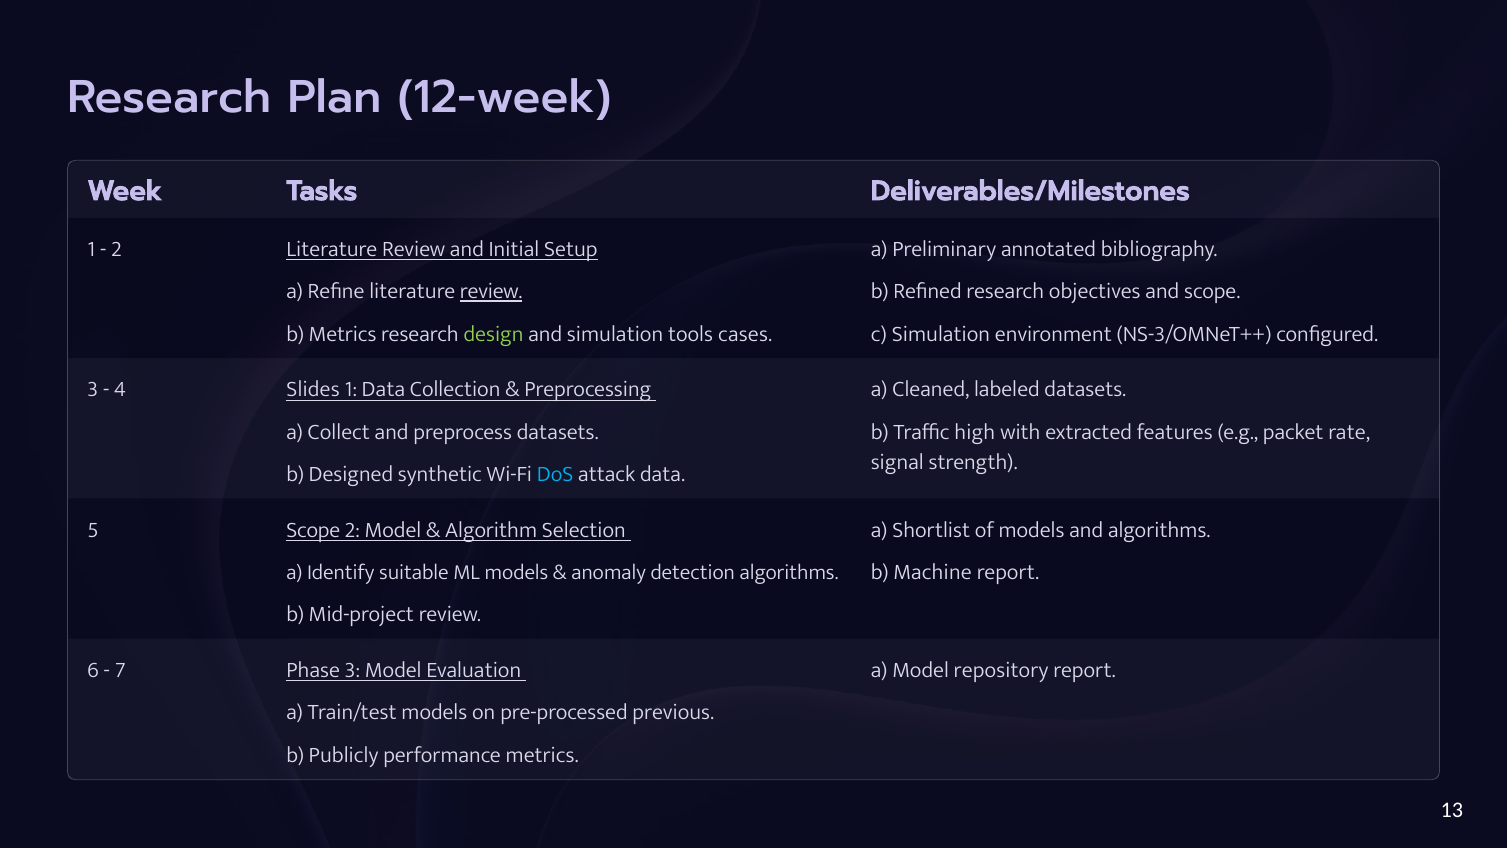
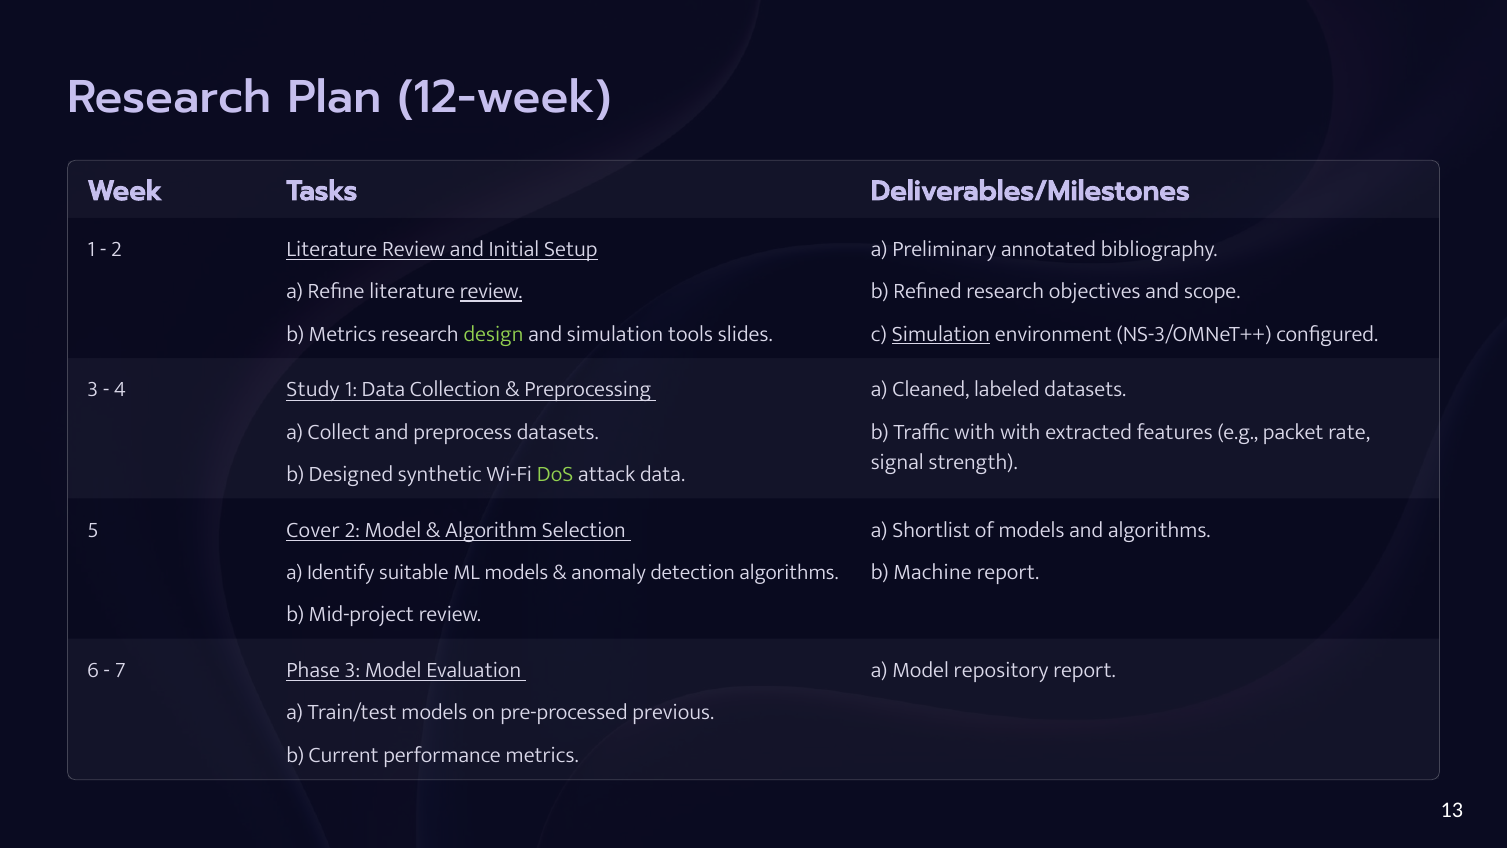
cases: cases -> slides (745, 334)
Simulation underline: none -> present (941, 334)
Slides: Slides -> Study (313, 389)
Traffic high: high -> with (975, 432)
DoS colour: light blue -> light green (555, 474)
5 Scope: Scope -> Cover (313, 530)
Publicly: Publicly -> Current (344, 755)
